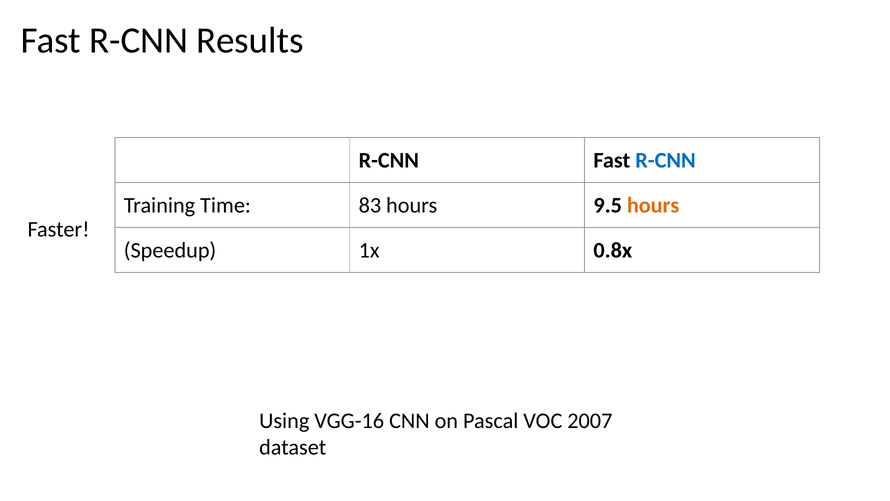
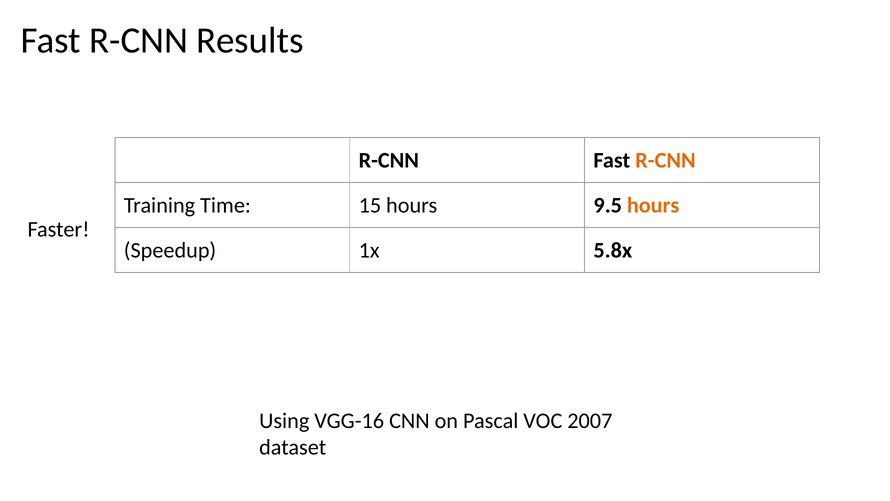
R-CNN colour: blue -> orange (666, 160)
83: 83 -> 15 (370, 205)
0.8x: 0.8x -> 5.8x (613, 250)
